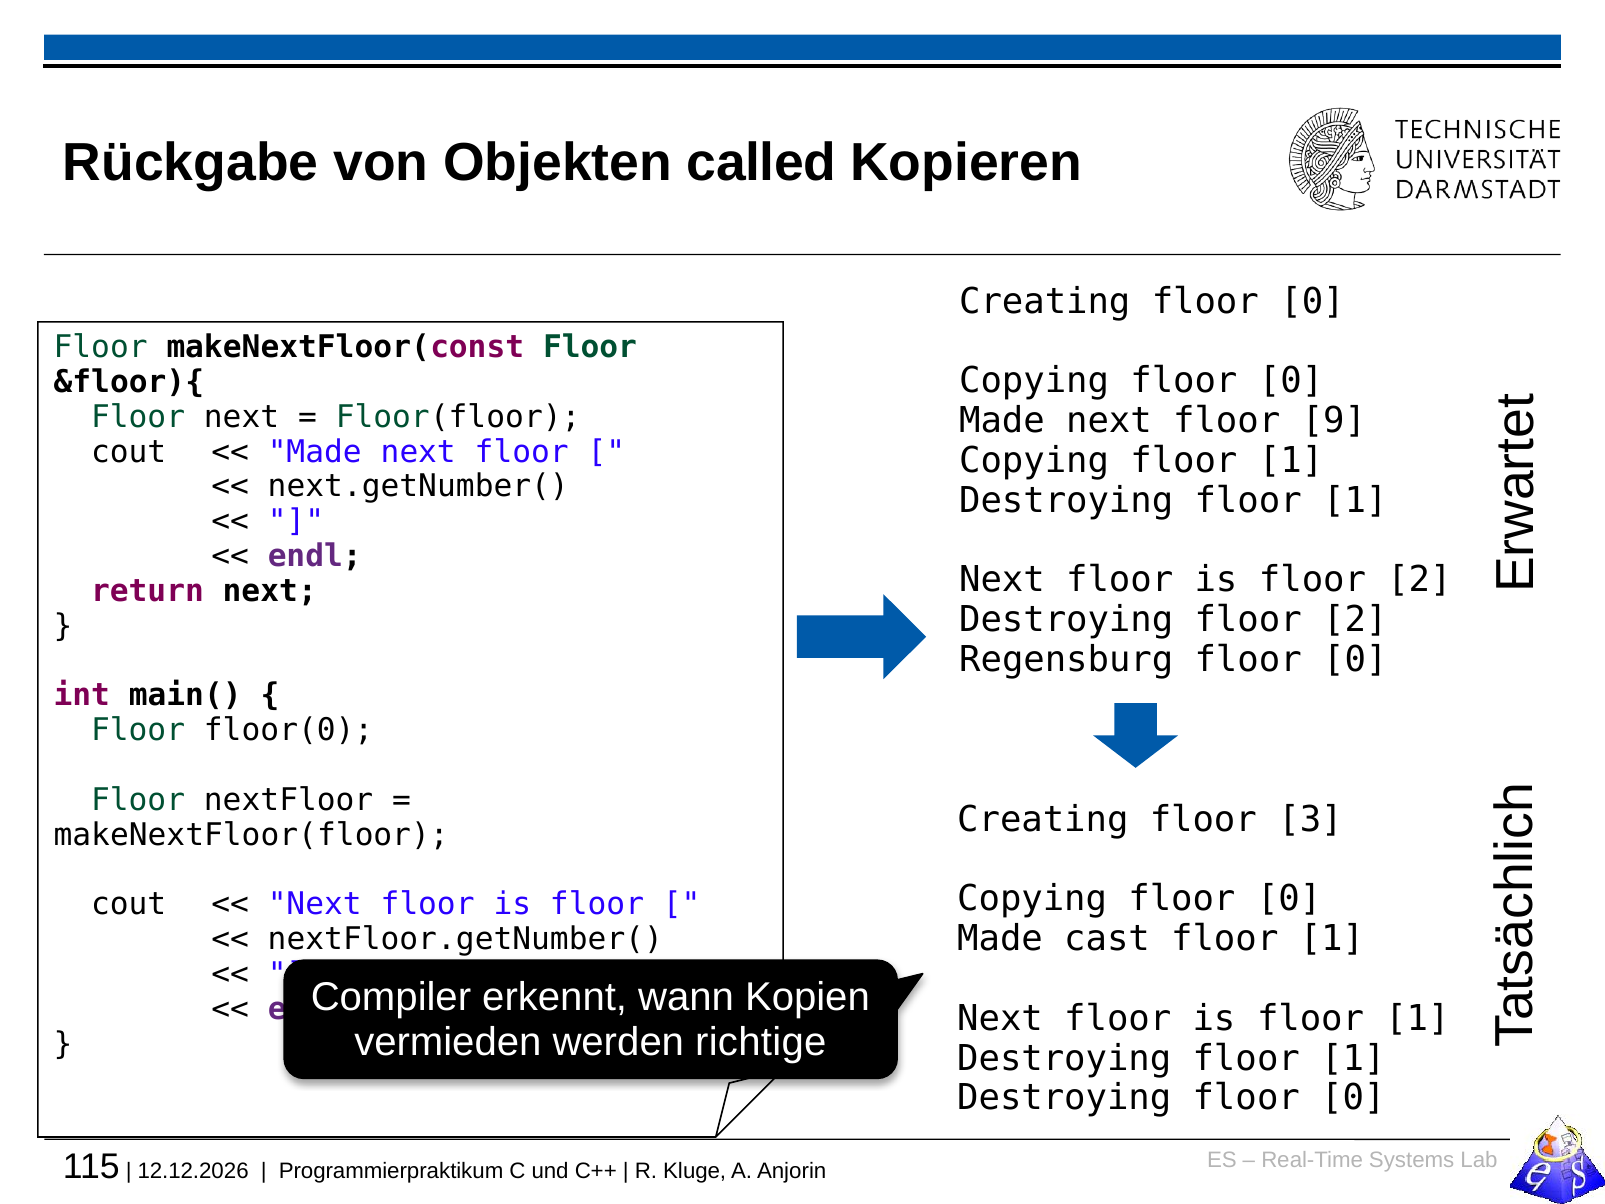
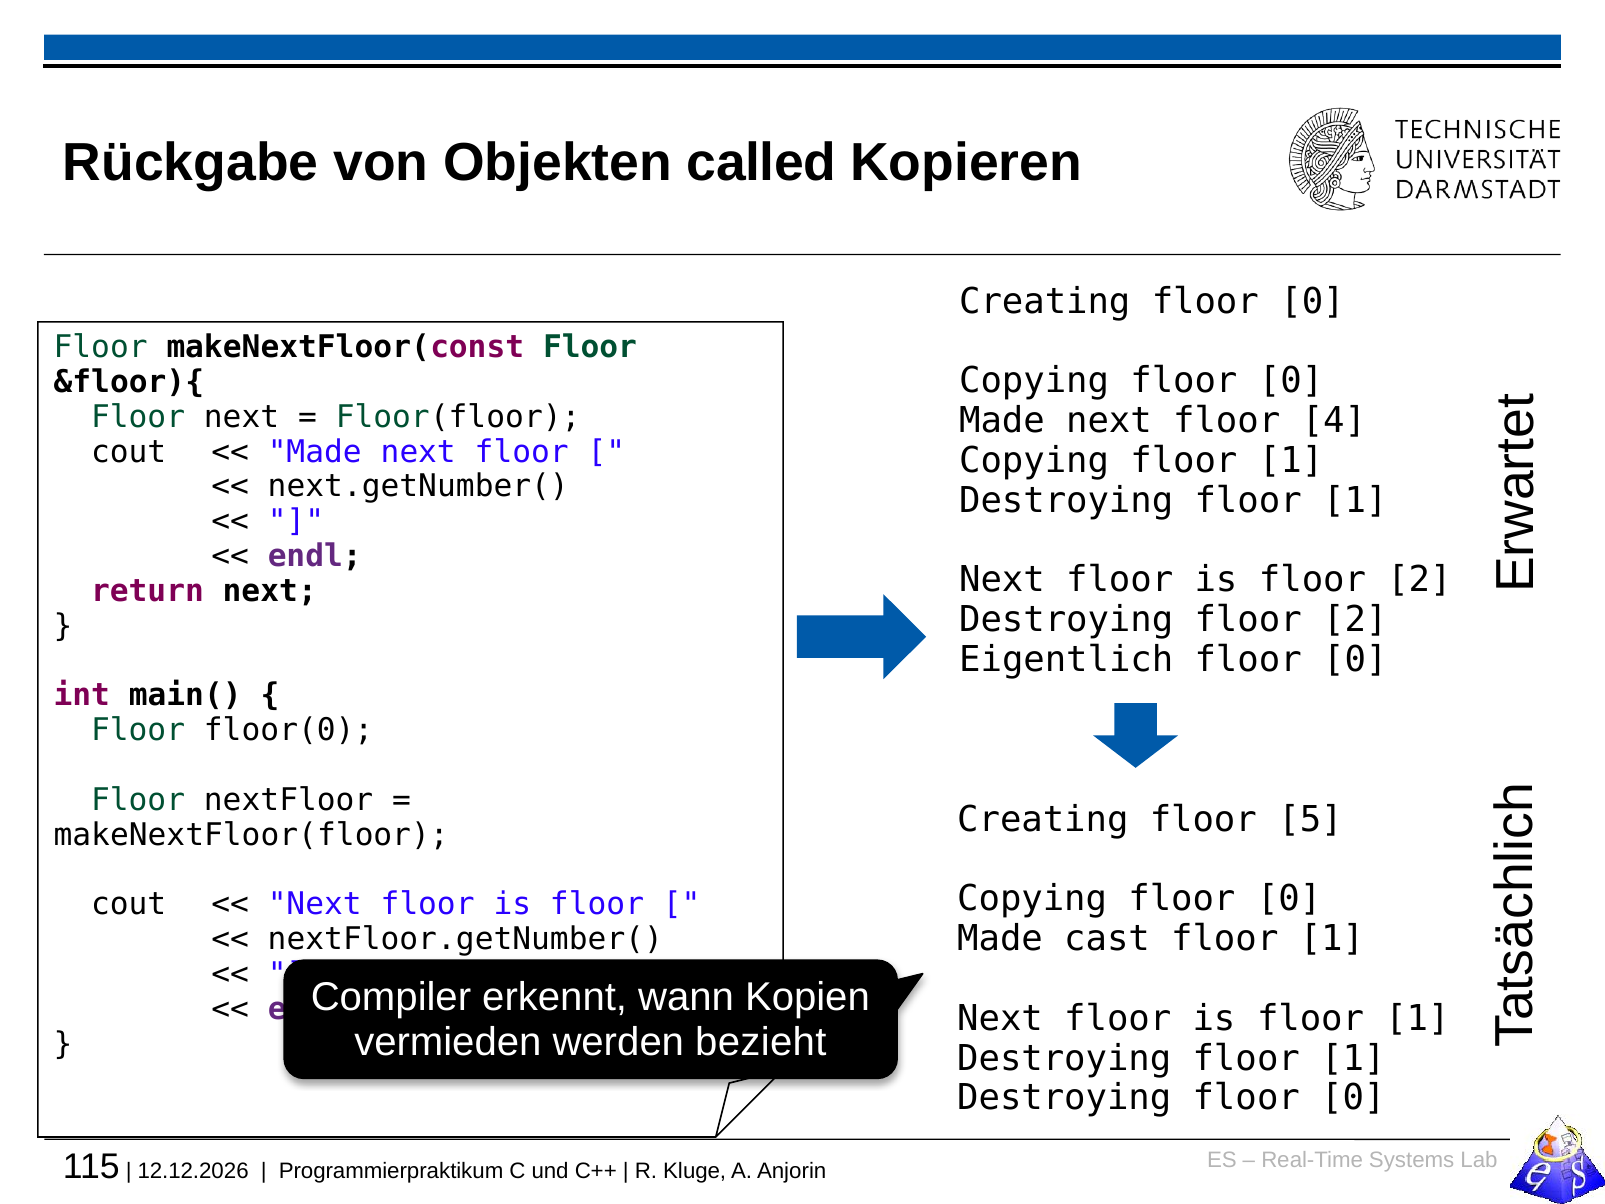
9: 9 -> 4 (1334, 421)
Regensburg: Regensburg -> Eigentlich (1066, 659)
3: 3 -> 5 (1311, 819)
richtige: richtige -> bezieht (761, 1042)
